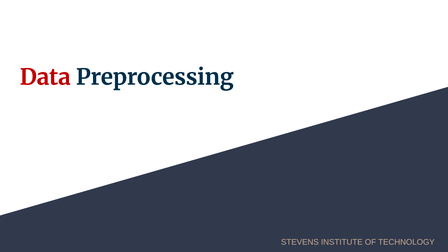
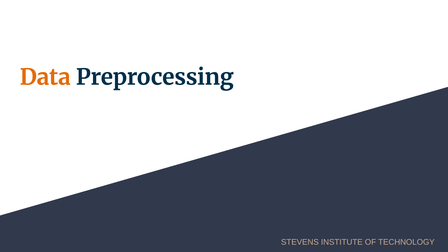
Data colour: red -> orange (45, 77)
